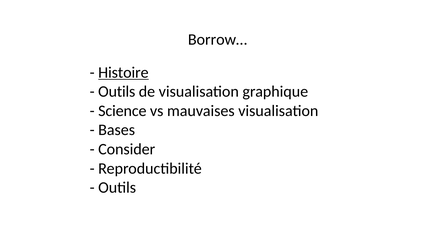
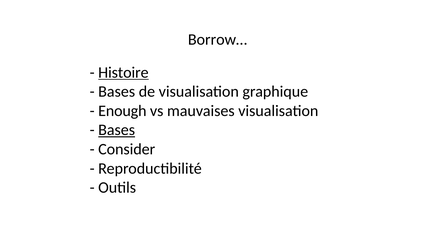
Outils: Outils -> Bases (117, 92)
Science: Science -> Enough (122, 111)
Bases underline: none -> present (117, 130)
